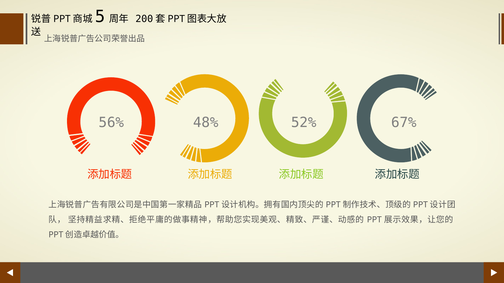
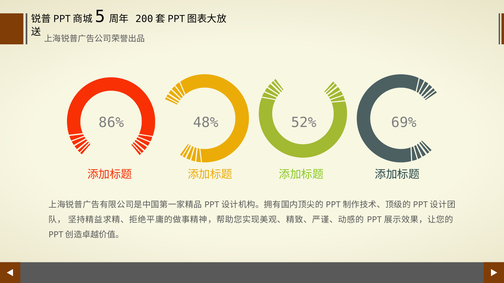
56%: 56% -> 86% (111, 123)
67%: 67% -> 69% (404, 123)
